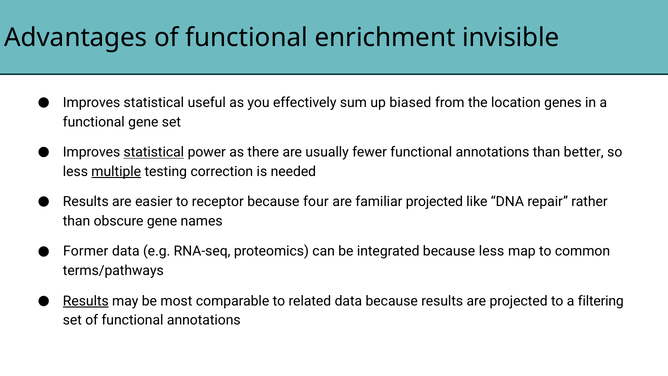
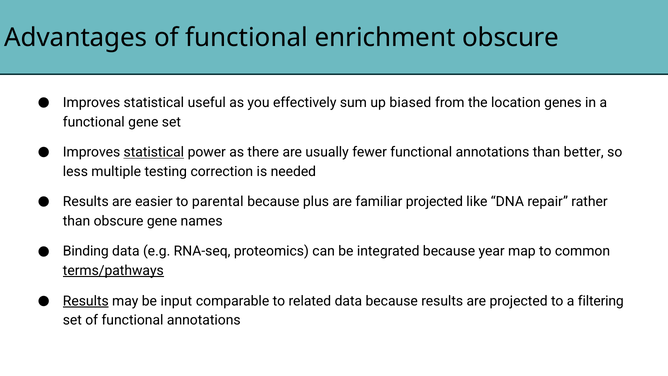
enrichment invisible: invisible -> obscure (511, 38)
multiple underline: present -> none (116, 171)
receptor: receptor -> parental (218, 202)
four: four -> plus (316, 202)
Former: Former -> Binding (86, 251)
because less: less -> year (492, 251)
terms/pathways underline: none -> present (113, 270)
most: most -> input (176, 301)
